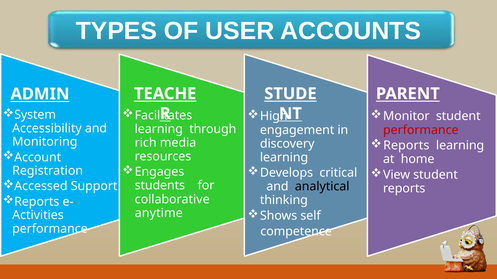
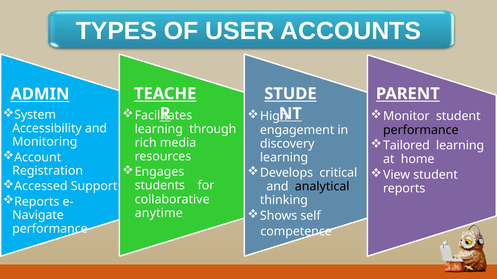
performance colour: red -> black (421, 130)
Reports: Reports -> Tailored (406, 146)
Activities: Activities -> Navigate (38, 216)
